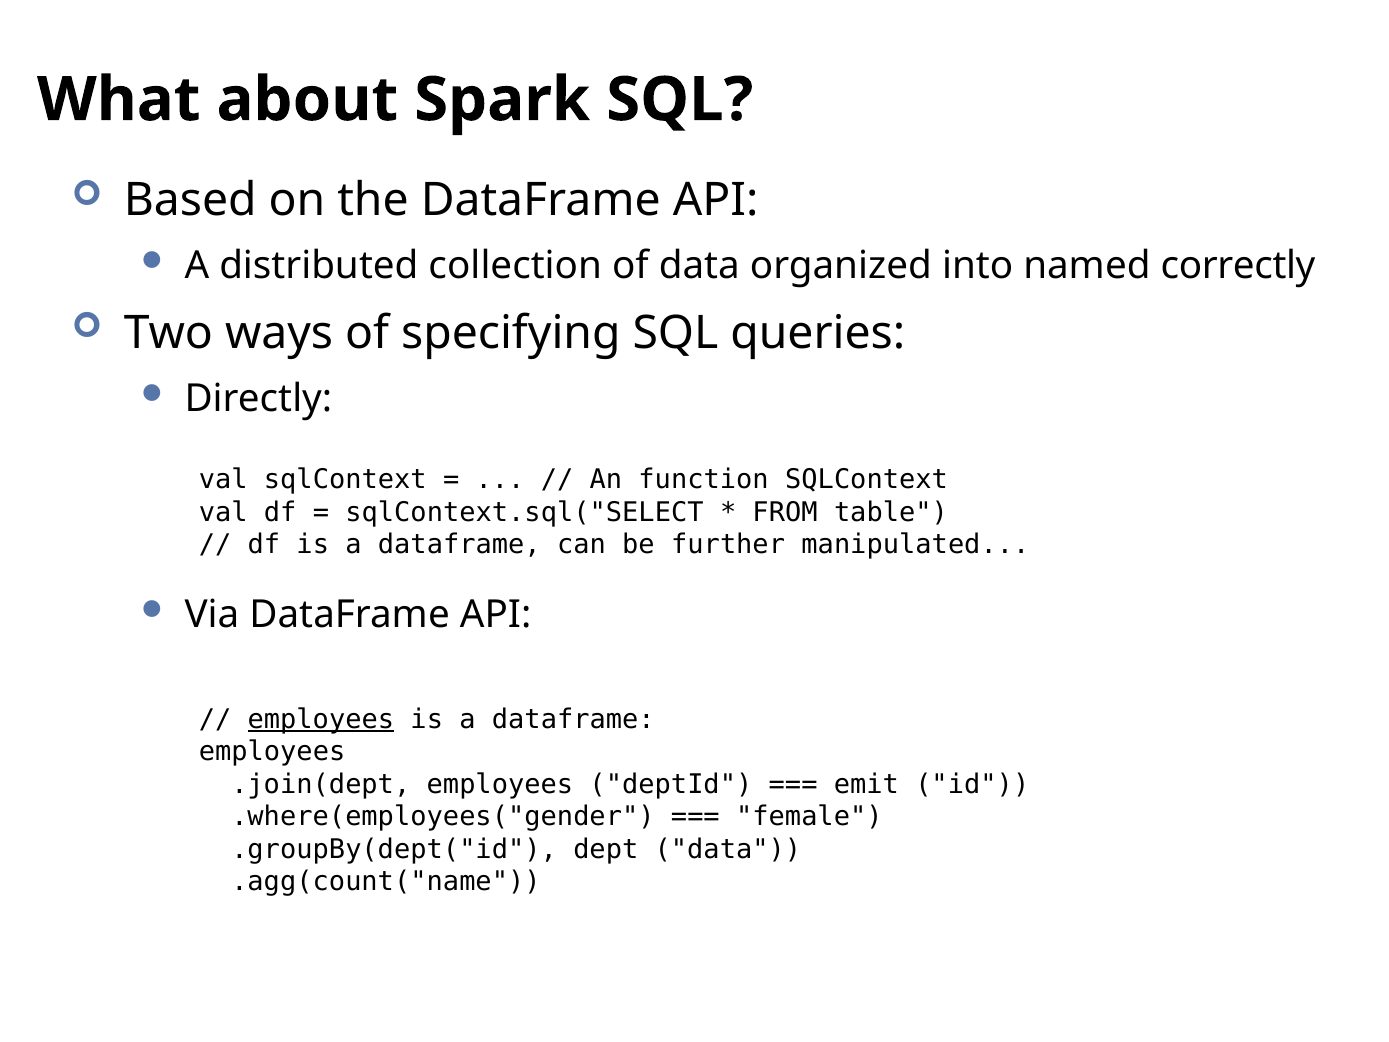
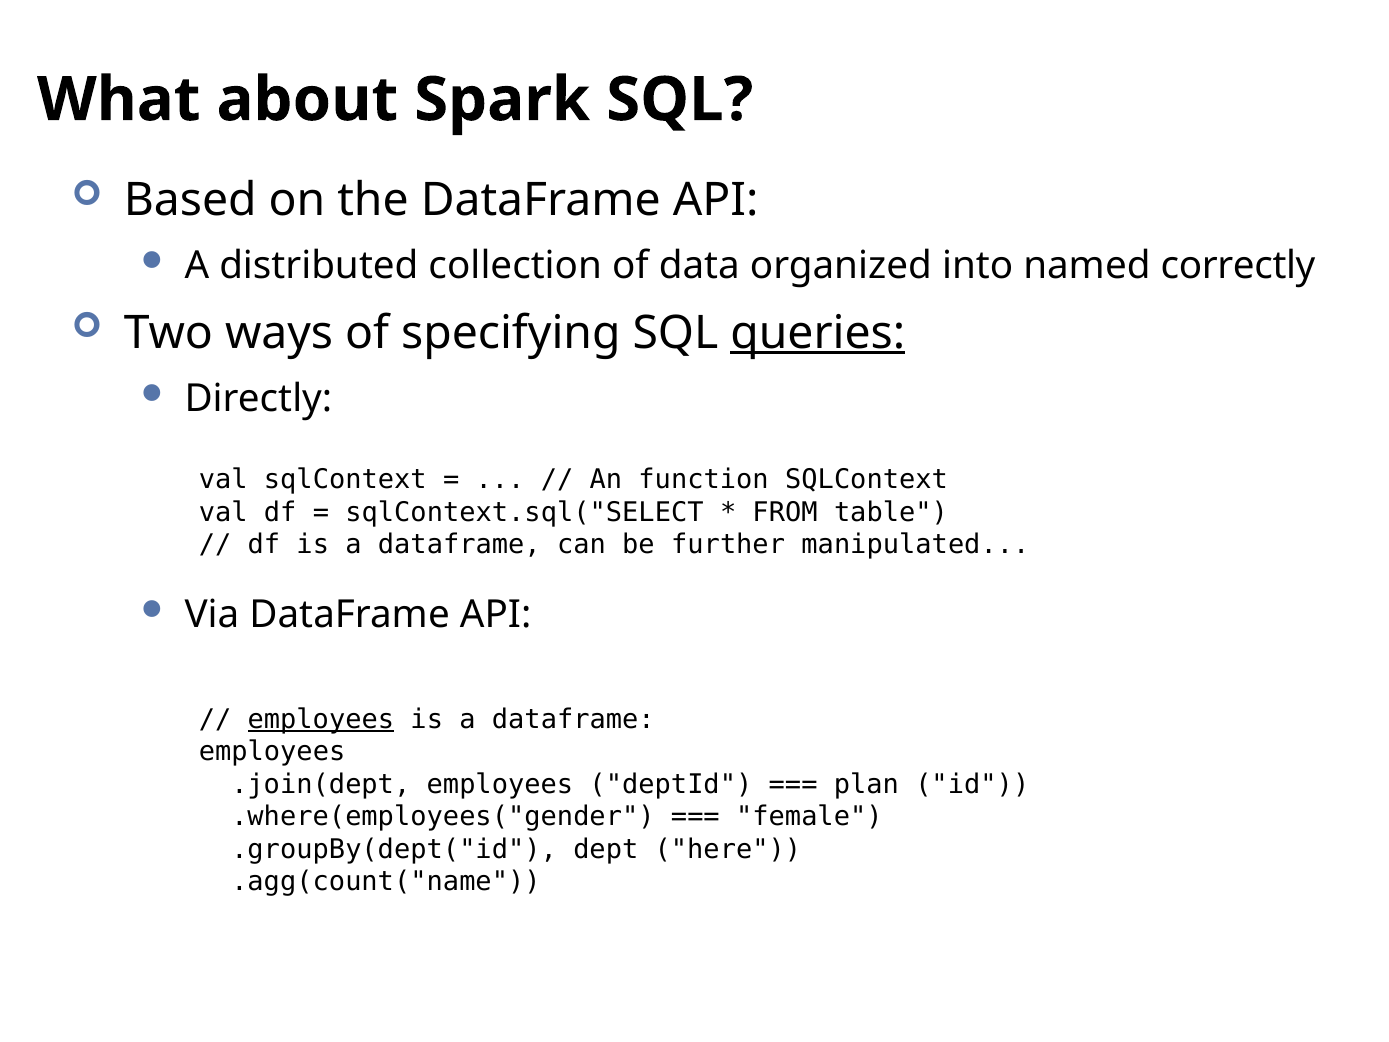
queries underline: none -> present (818, 333)
emit: emit -> plan (866, 784)
dept data: data -> here (728, 849)
